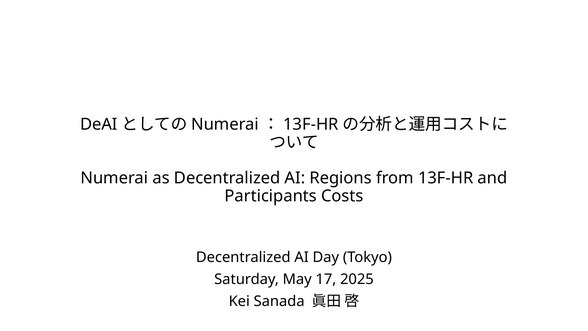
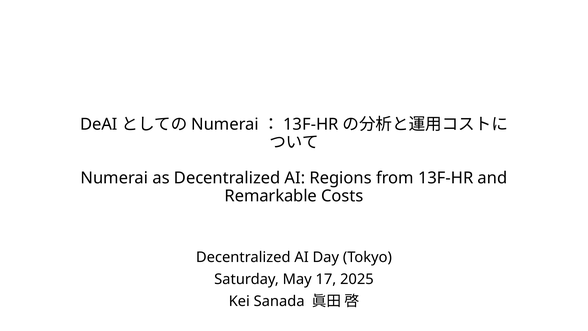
Participants: Participants -> Remarkable (271, 196)
